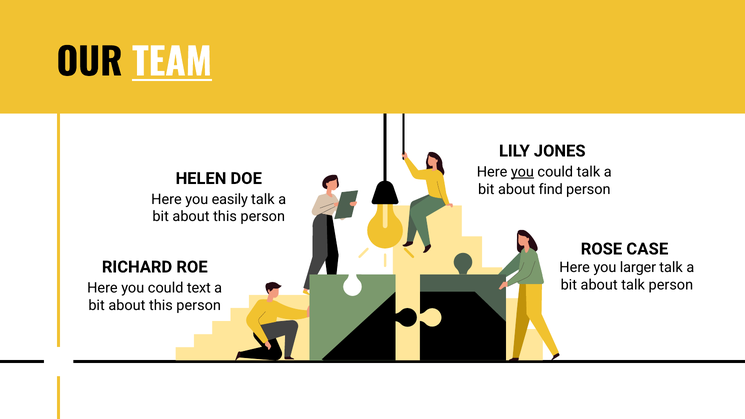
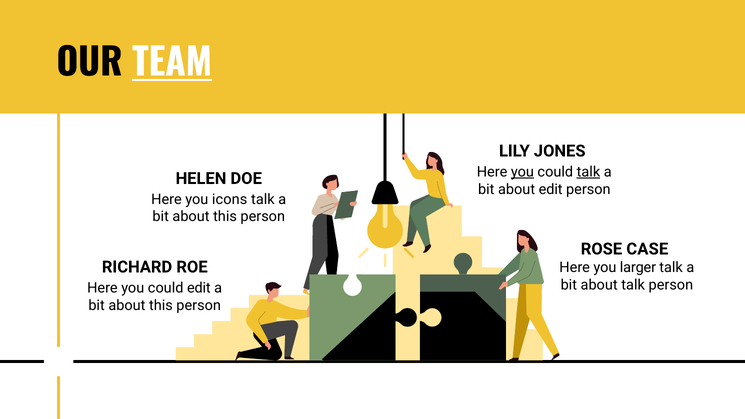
talk underline: none -> present (588, 172)
about find: find -> edit (551, 189)
easily: easily -> icons (230, 199)
could text: text -> edit (199, 288)
